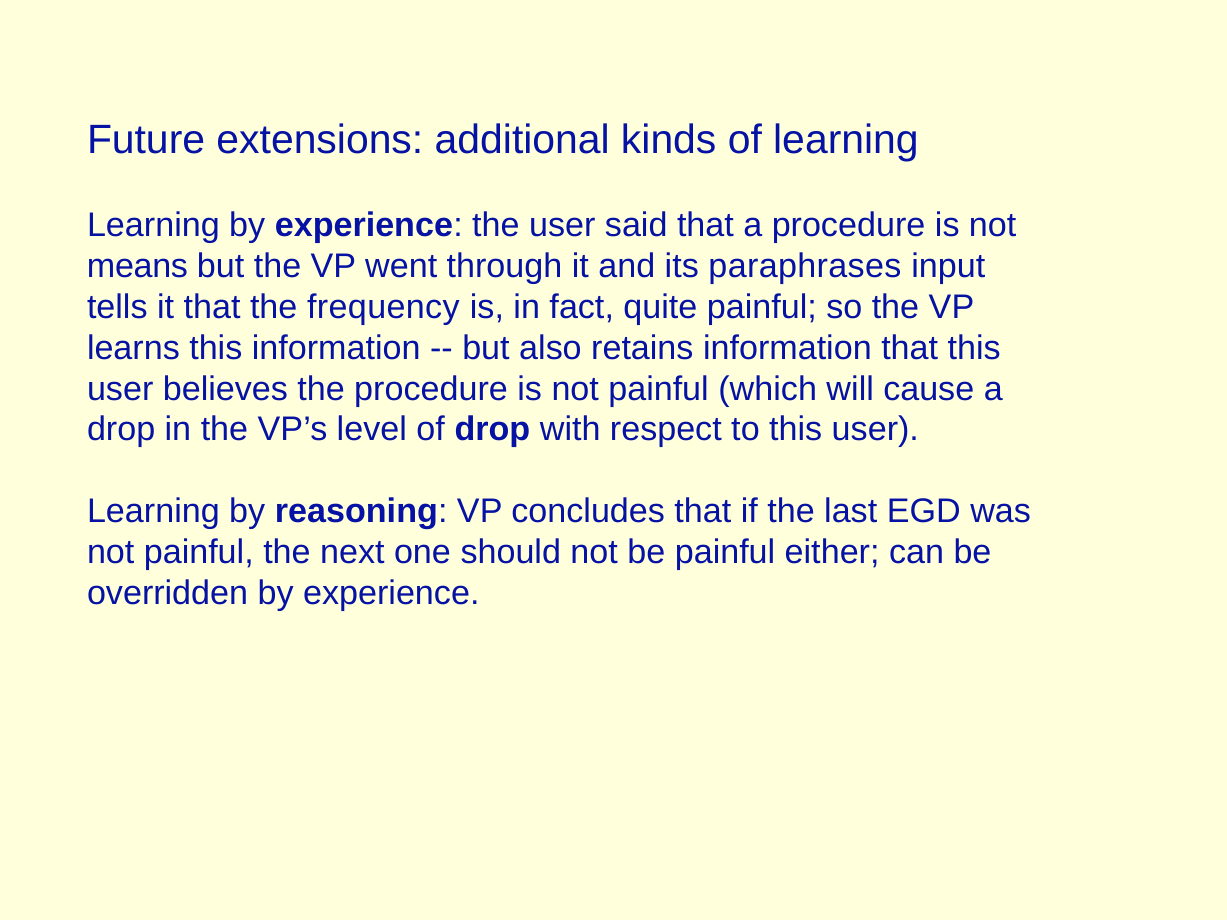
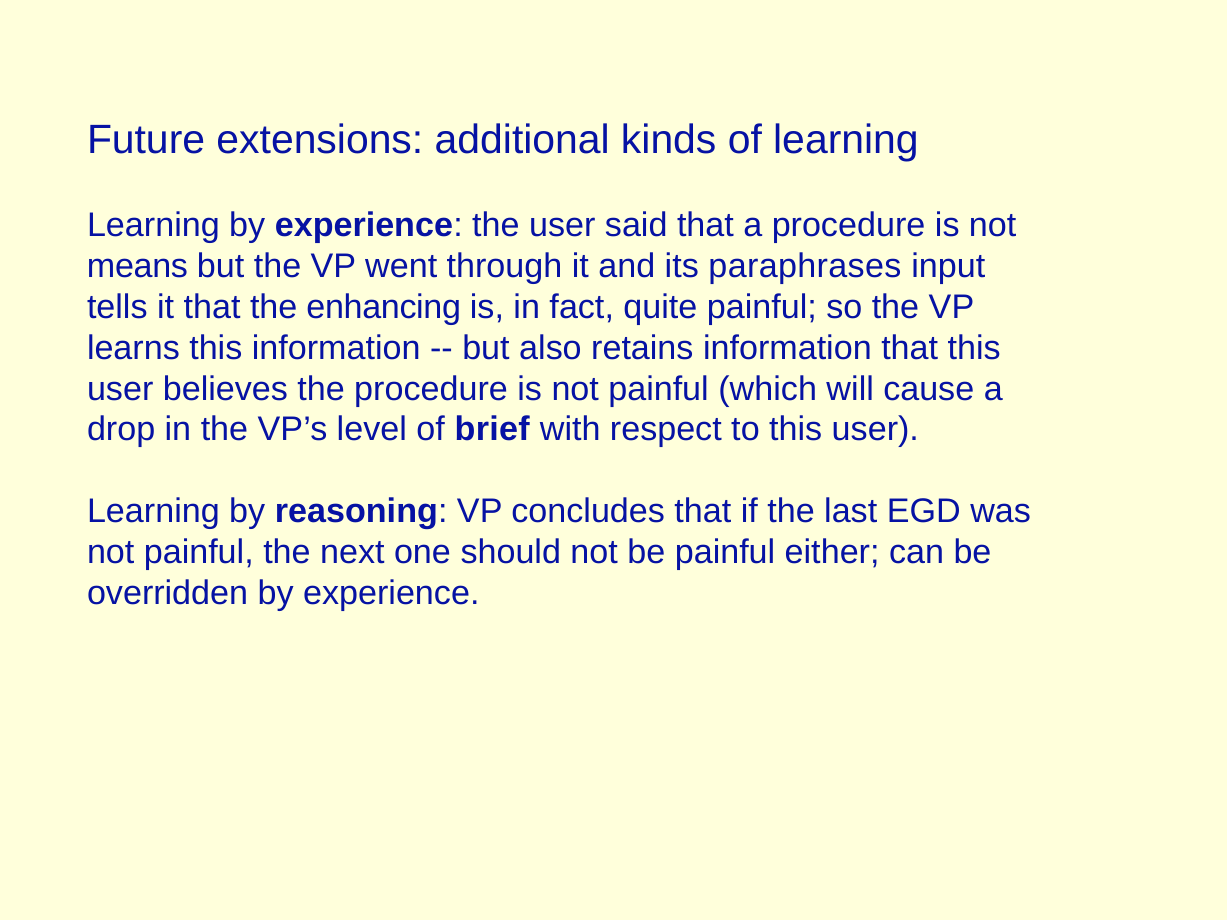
frequency: frequency -> enhancing (384, 307)
of drop: drop -> brief (492, 430)
